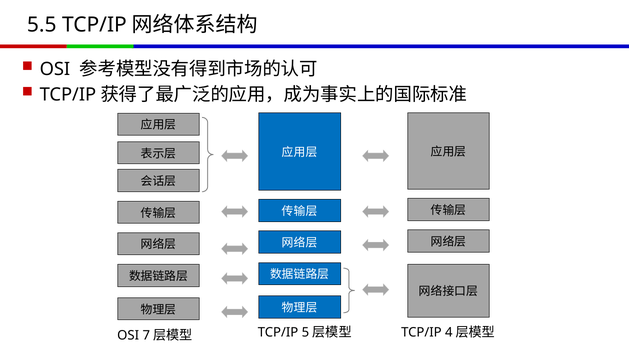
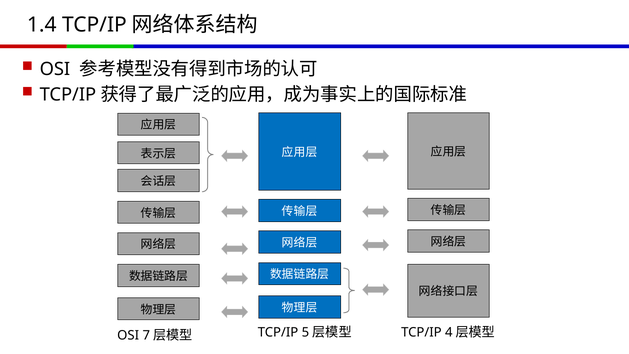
5.5: 5.5 -> 1.4 (42, 25)
